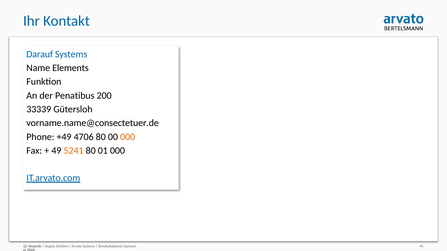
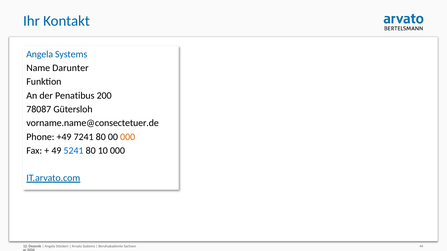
Darauf: Darauf -> Angela (40, 54)
Elements: Elements -> Darunter (70, 68)
33339: 33339 -> 78087 (39, 109)
4706: 4706 -> 7241 (84, 137)
5241 colour: orange -> blue (74, 151)
01: 01 -> 10 (103, 151)
